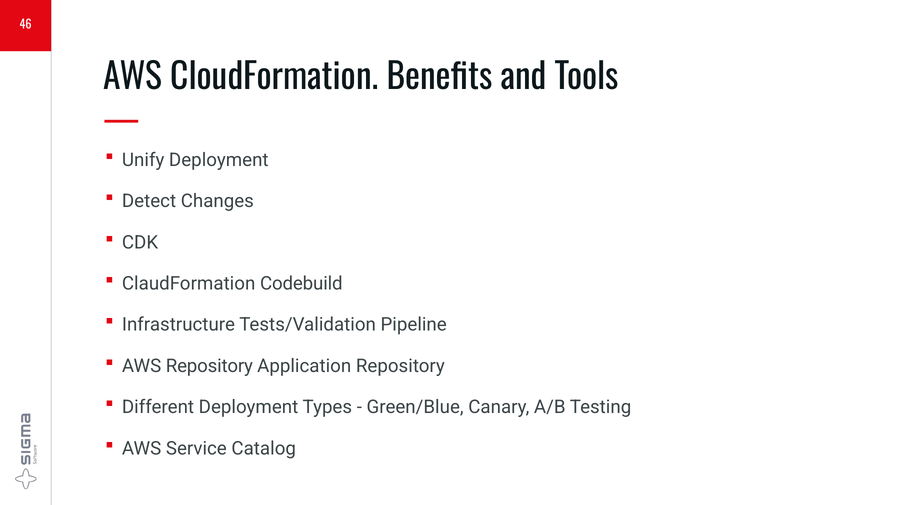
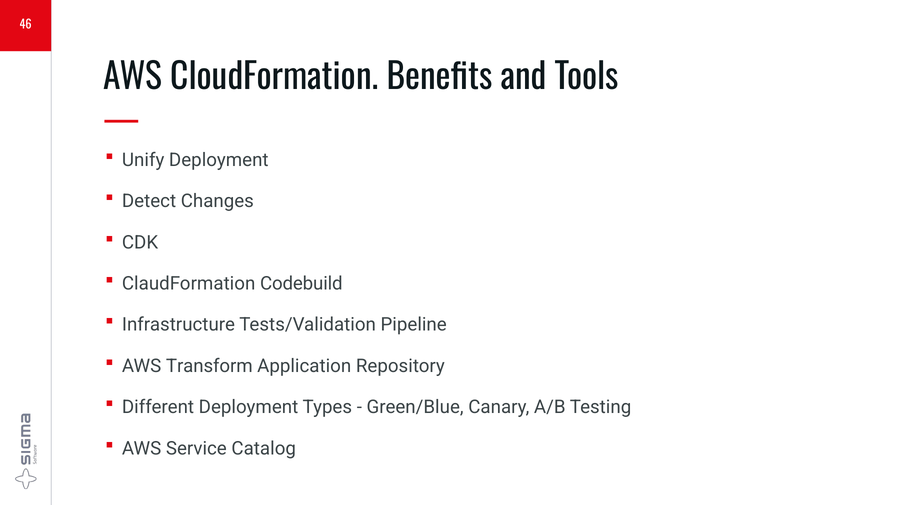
AWS Repository: Repository -> Transform (209, 366)
